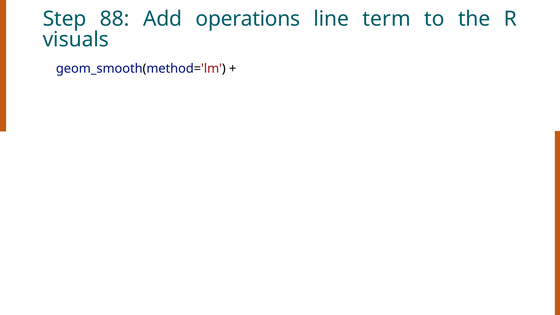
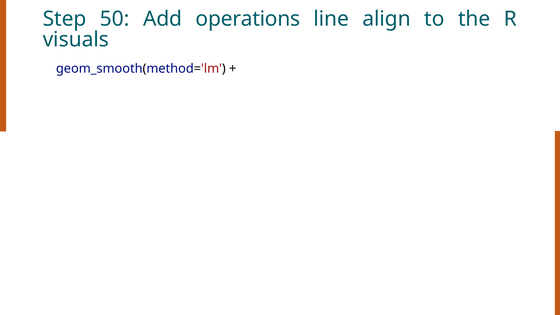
88: 88 -> 50 (115, 19)
term: term -> align (387, 19)
